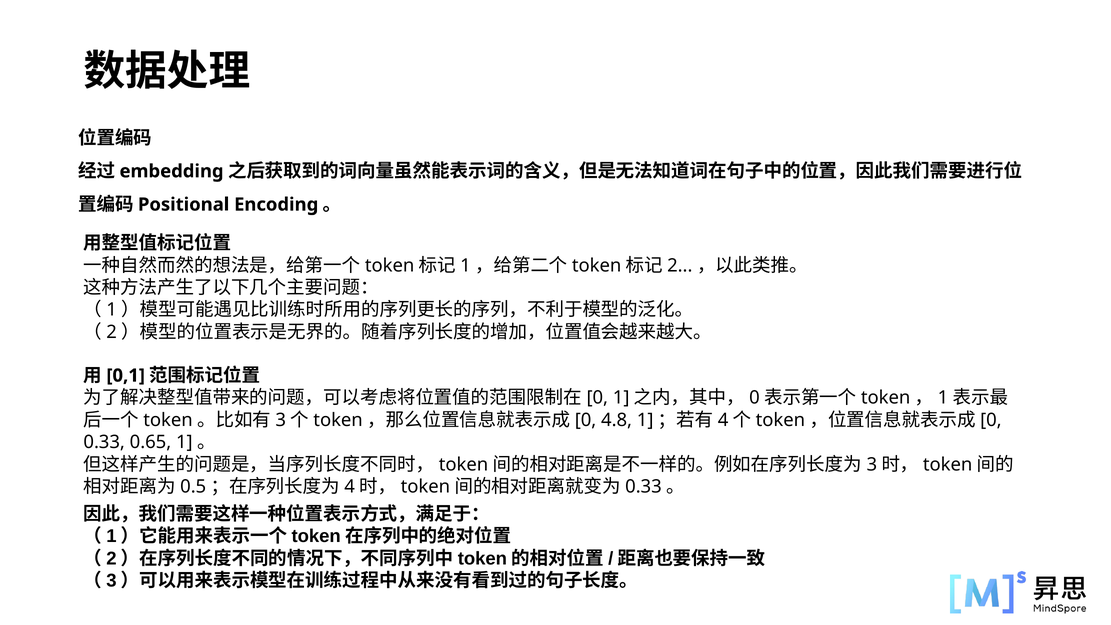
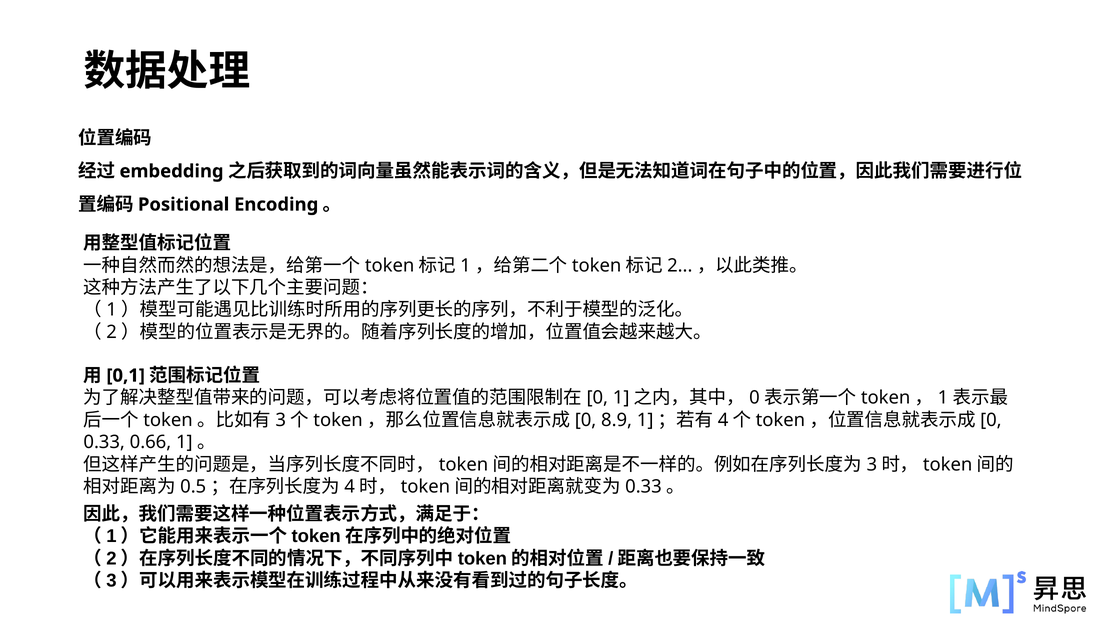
4.8: 4.8 -> 8.9 (617, 420)
0.65: 0.65 -> 0.66 (150, 442)
